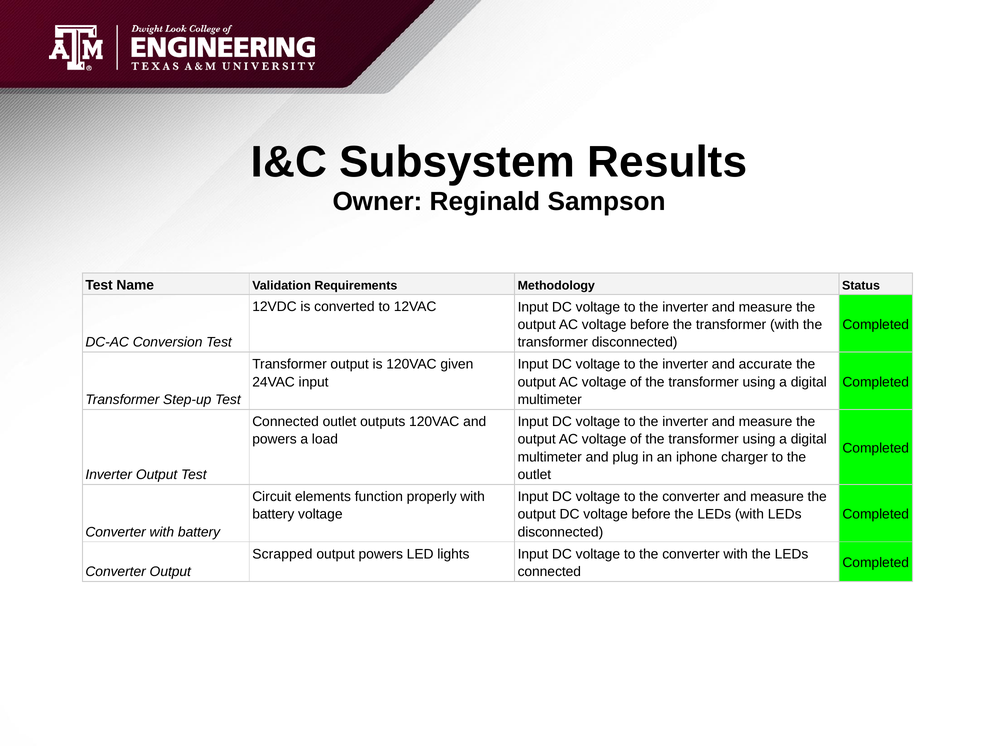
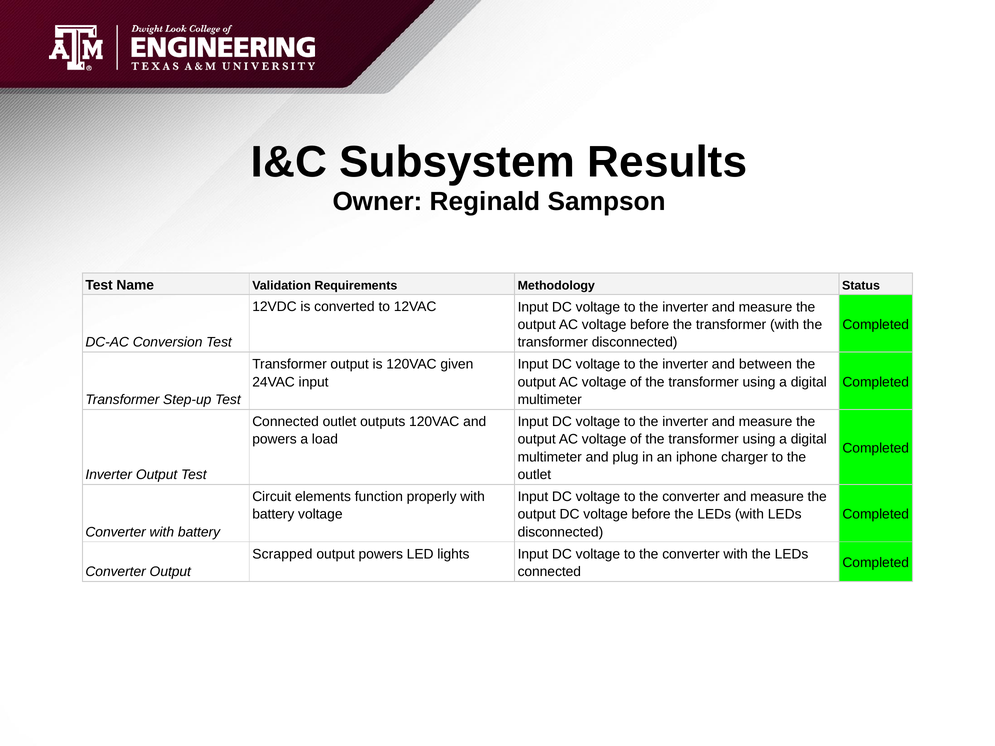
accurate: accurate -> between (765, 364)
